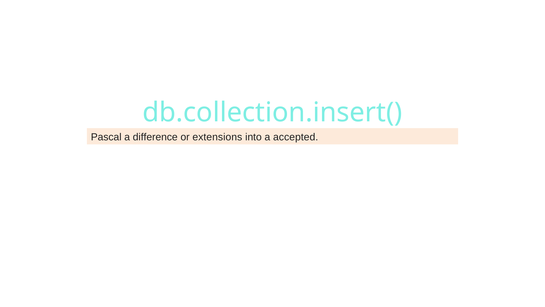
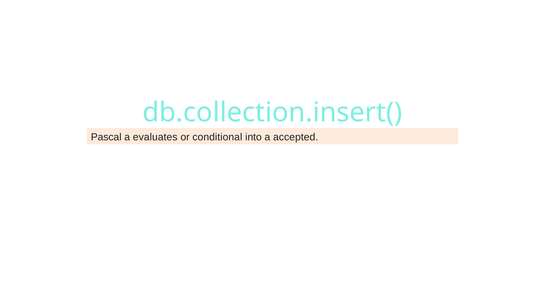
difference: difference -> evaluates (155, 137)
extensions: extensions -> conditional (217, 137)
